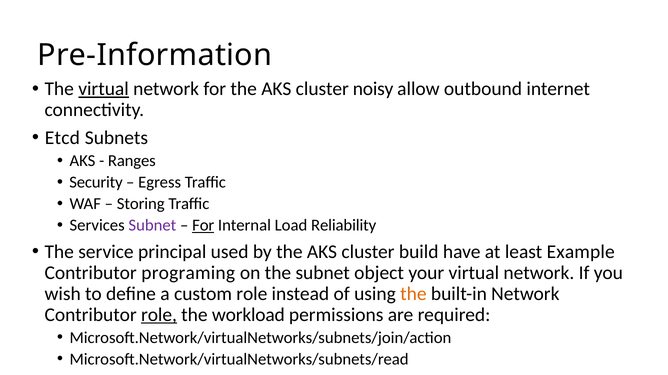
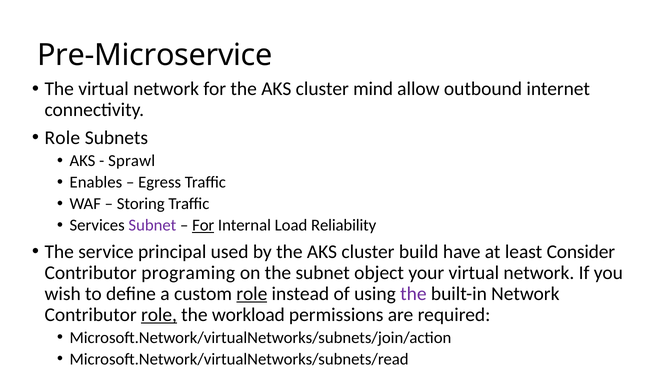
Pre-Information: Pre-Information -> Pre-Microservice (155, 55)
virtual underline: present -> none (104, 89)
noisy: noisy -> mind (373, 89)
Etcd: Etcd -> Role (62, 138)
Ranges: Ranges -> Sprawl (132, 161)
Security: Security -> Enables (96, 183)
Example: Example -> Consider (581, 252)
role underline: none -> present (252, 294)
the colour: orange -> purple (413, 294)
